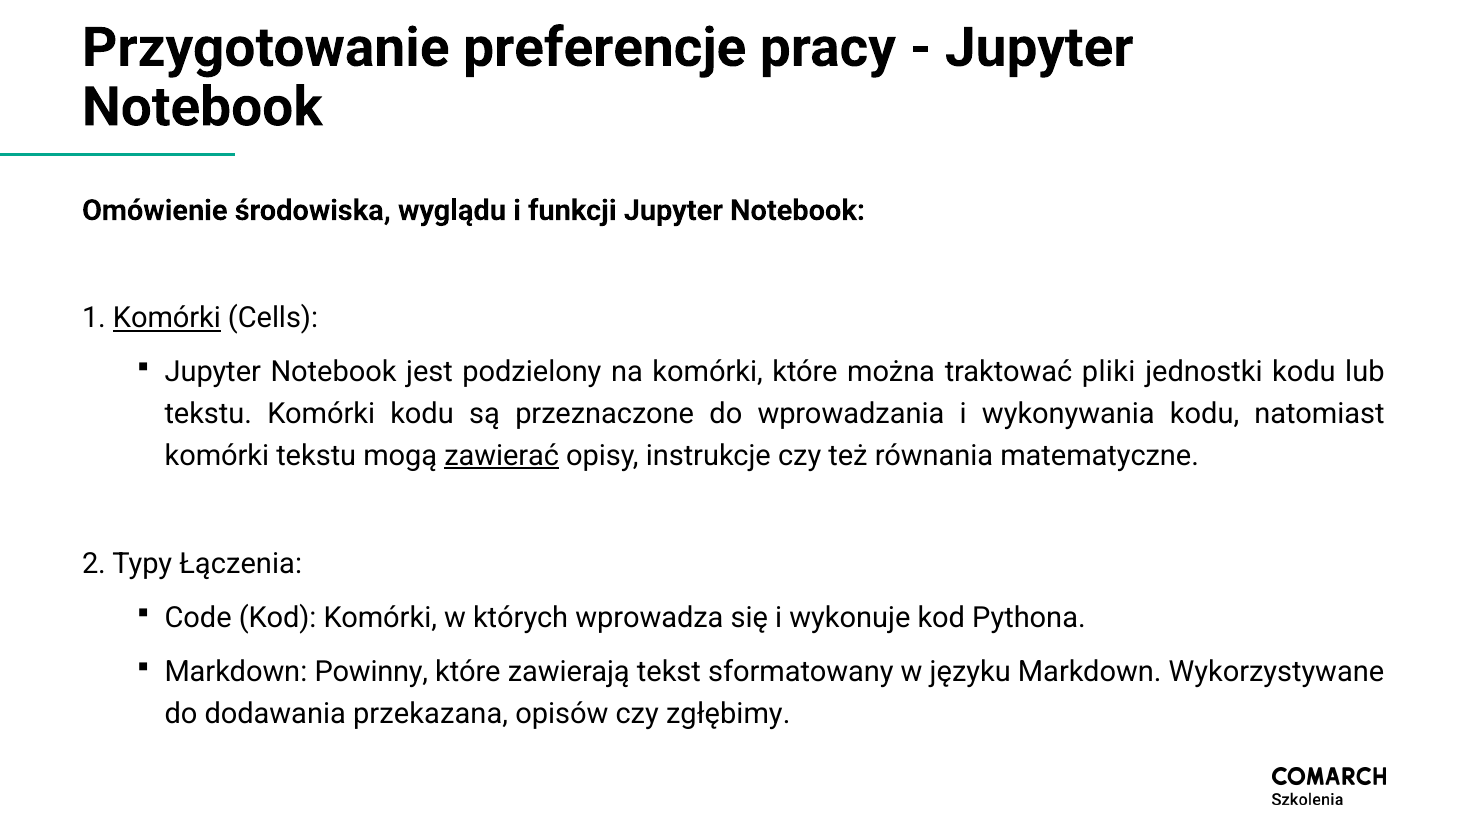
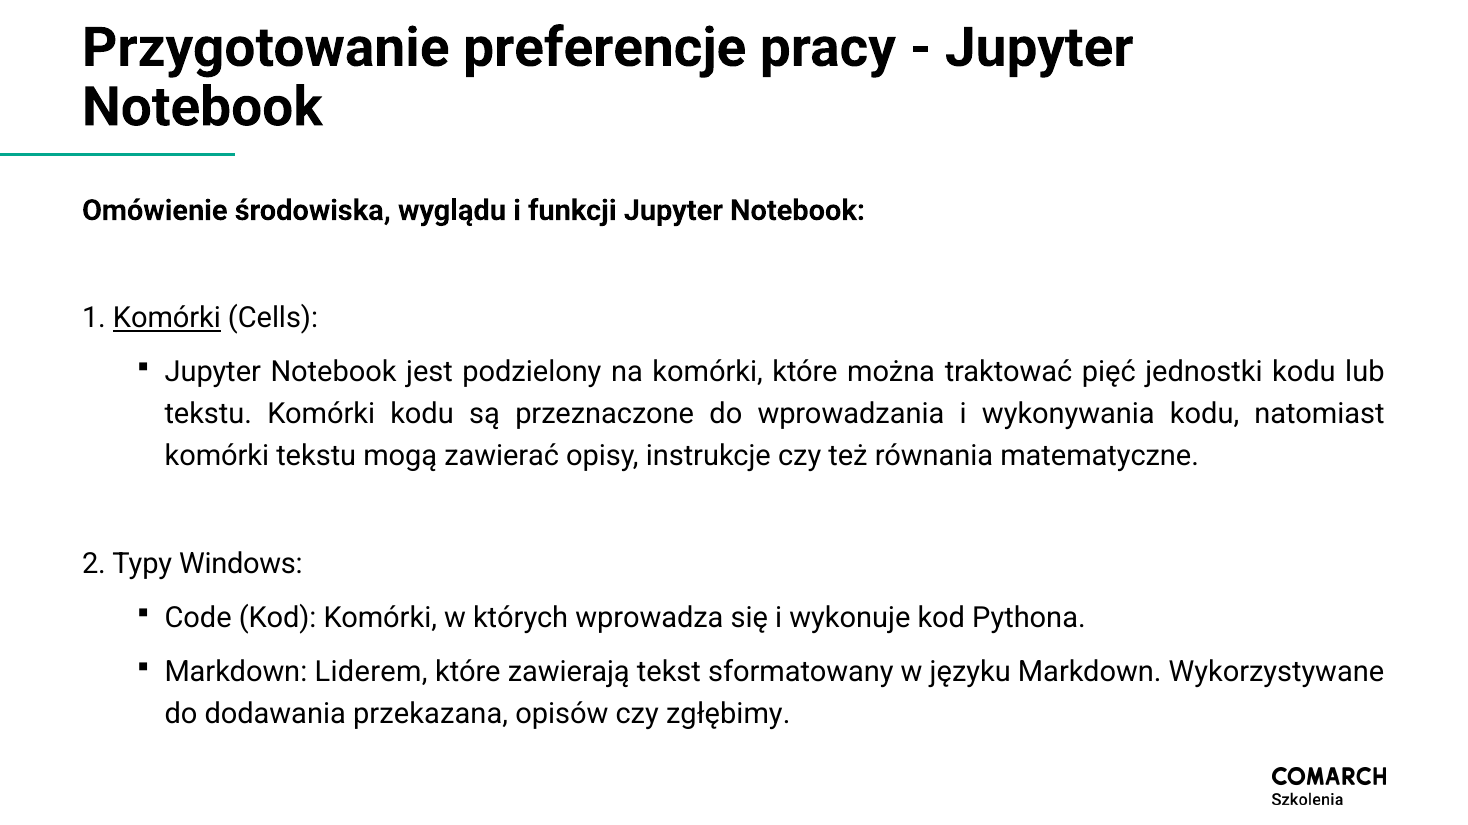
pliki: pliki -> pięć (1109, 373)
zawierać underline: present -> none (502, 456)
Łączenia: Łączenia -> Windows (241, 564)
Powinny: Powinny -> Liderem (371, 672)
